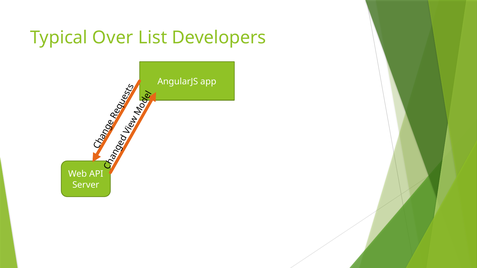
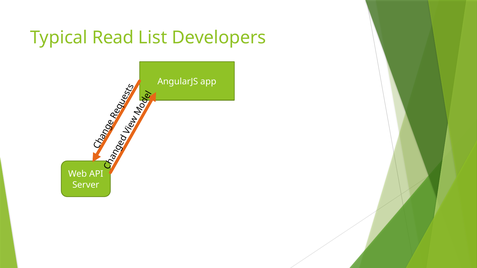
Over: Over -> Read (113, 38)
